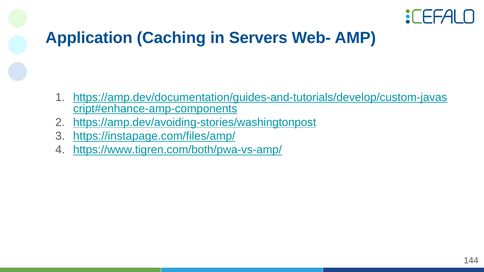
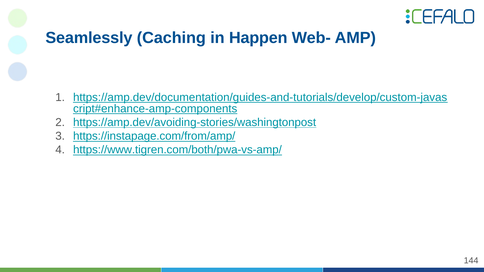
Application: Application -> Seamlessly (89, 38)
Servers: Servers -> Happen (258, 38)
https://instapage.com/files/amp/: https://instapage.com/files/amp/ -> https://instapage.com/from/amp/ (154, 136)
